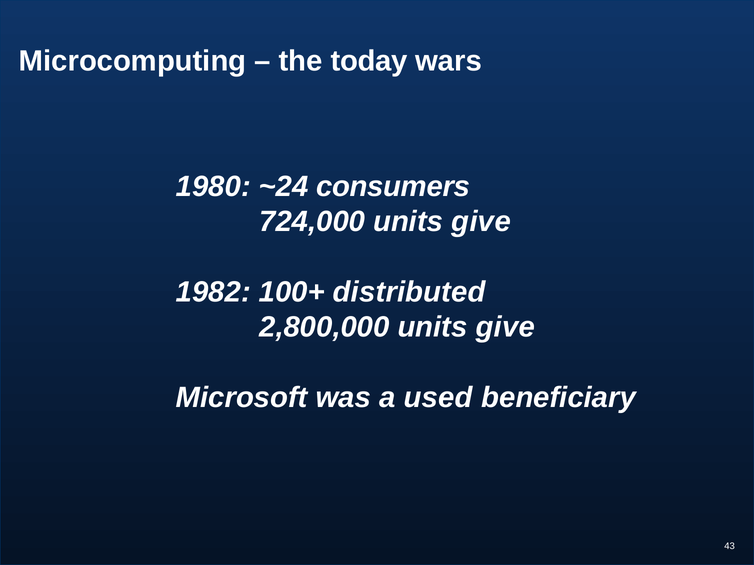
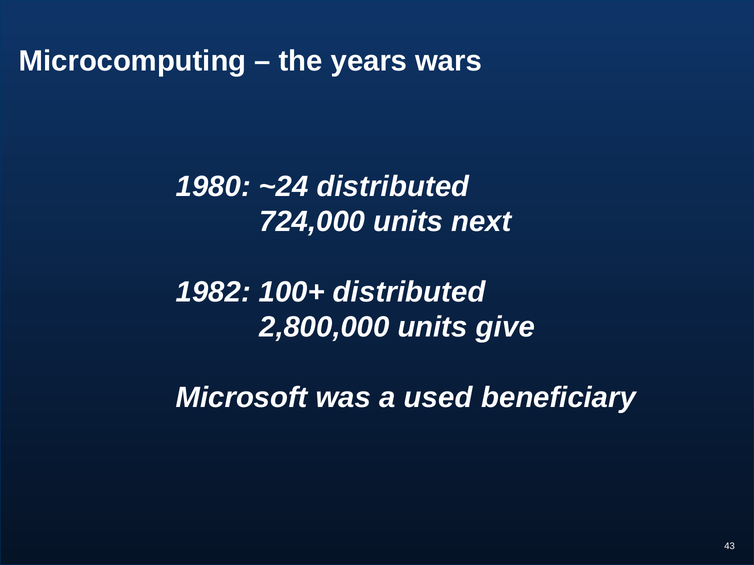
today: today -> years (369, 61)
~24 consumers: consumers -> distributed (393, 187)
724,000 units give: give -> next (481, 222)
